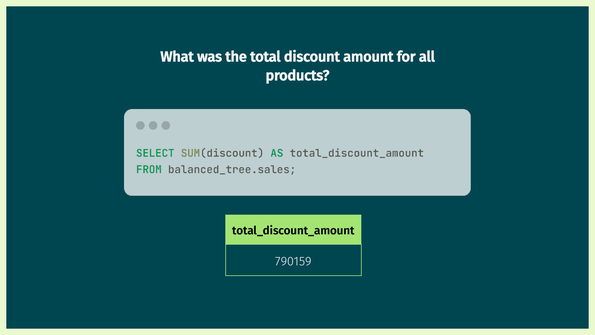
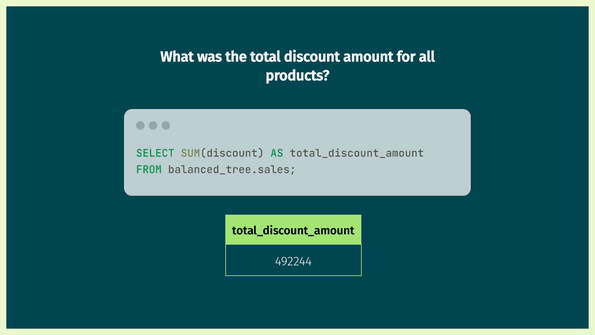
790159: 790159 -> 492244 (293, 261)
